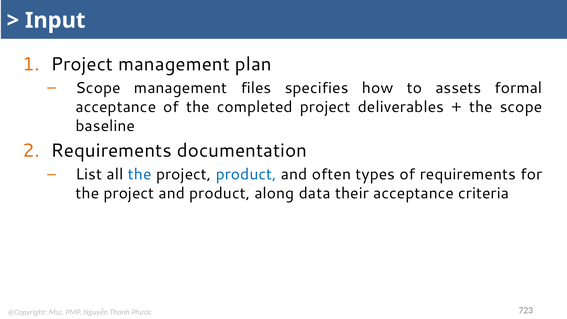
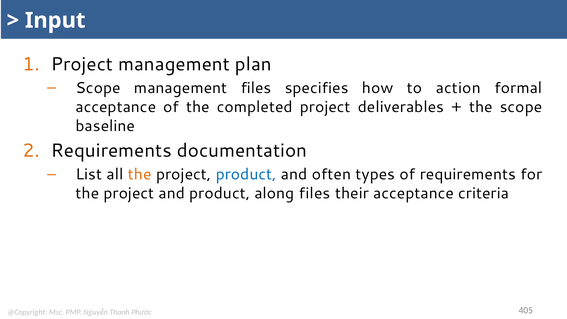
assets: assets -> action (458, 88)
the colour: blue -> orange (140, 174)
along data: data -> files (315, 193)
723: 723 -> 405 (526, 310)
